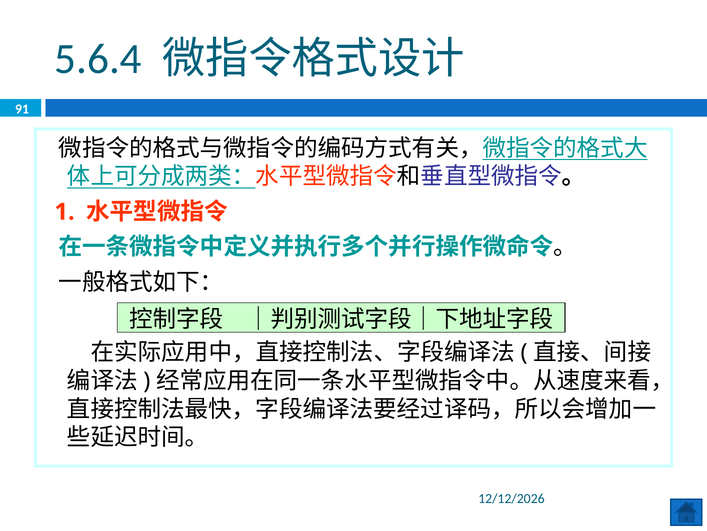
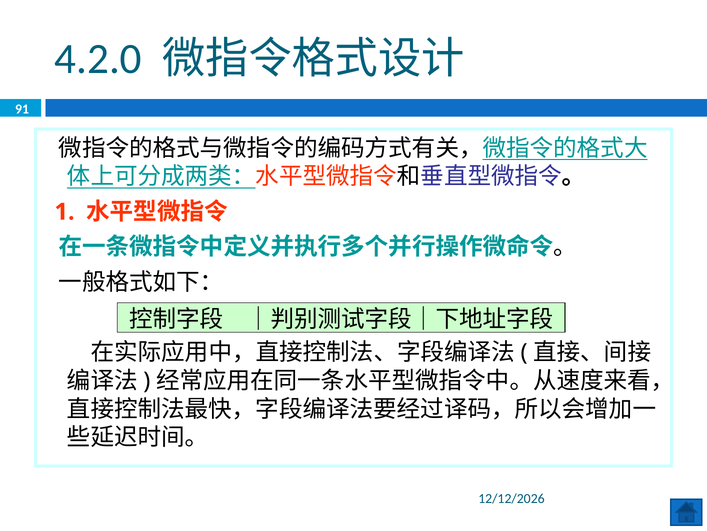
5.6.4: 5.6.4 -> 4.2.0 (98, 59)
